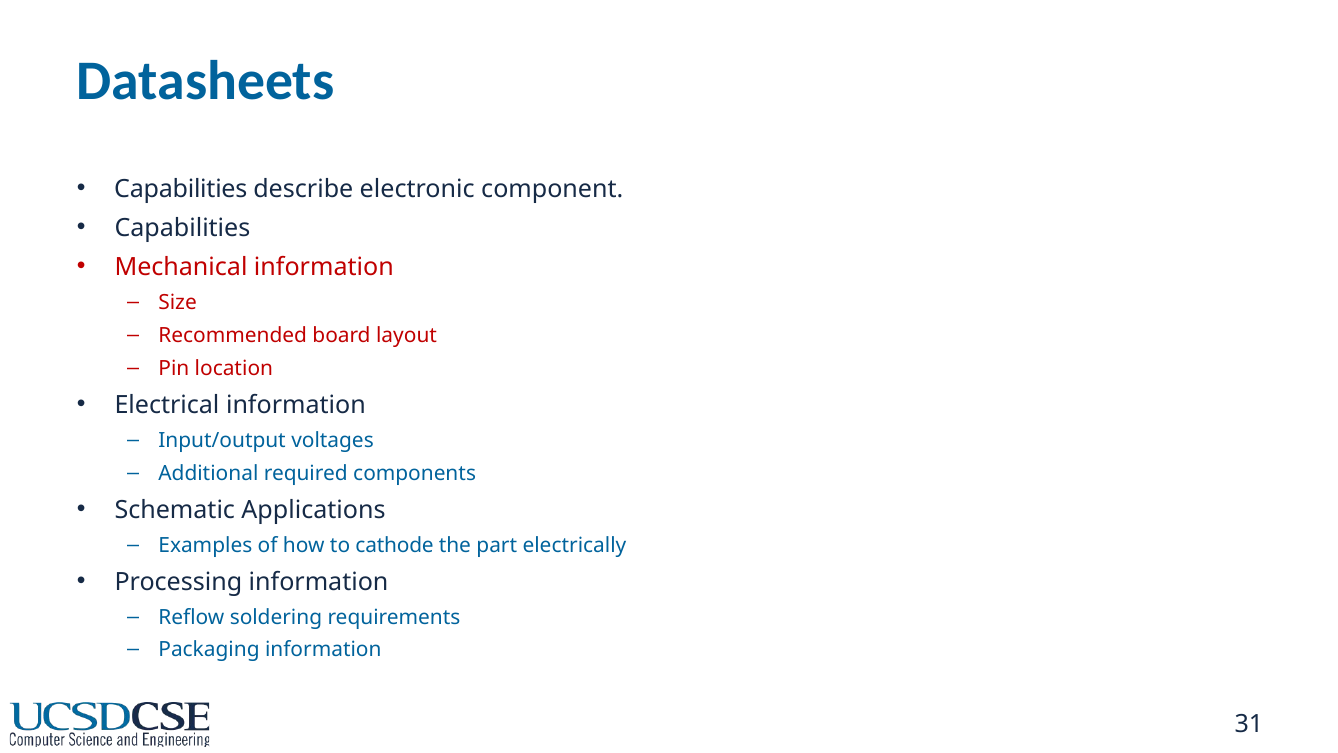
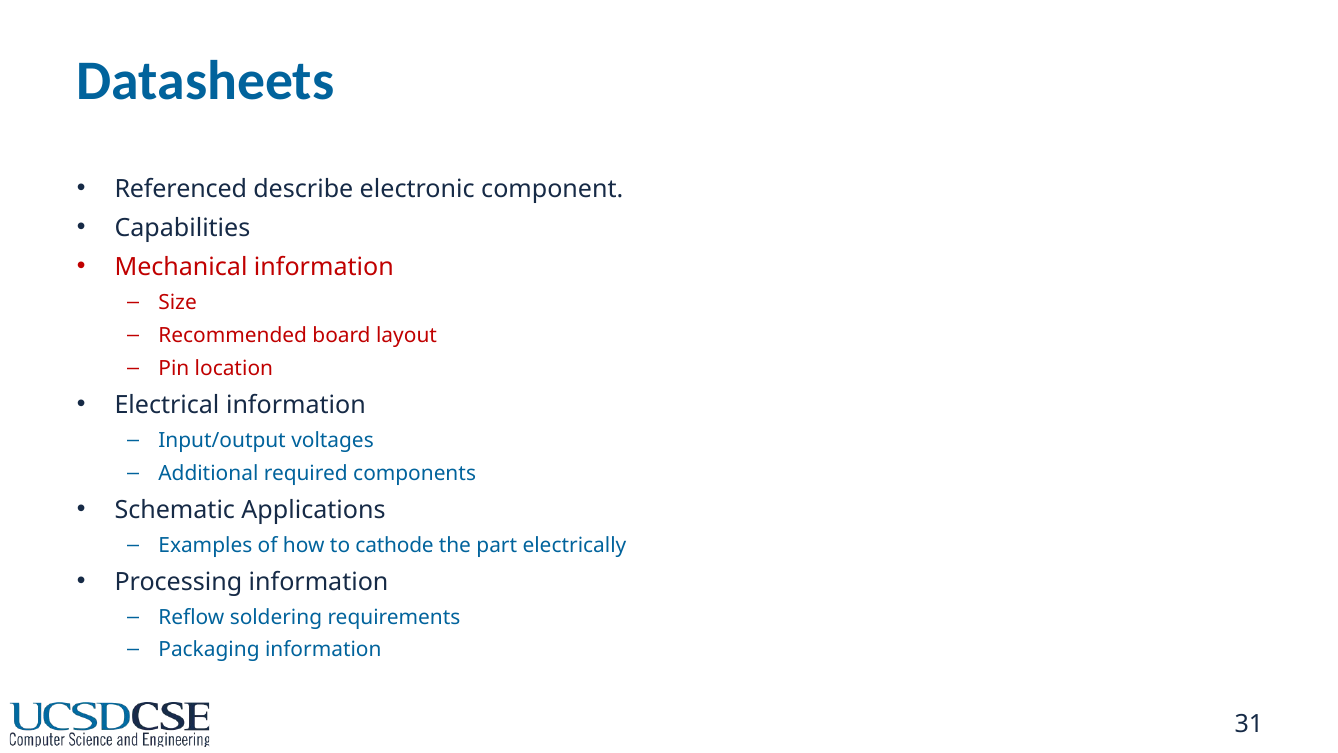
Capabilities: Capabilities -> Referenced (181, 189)
